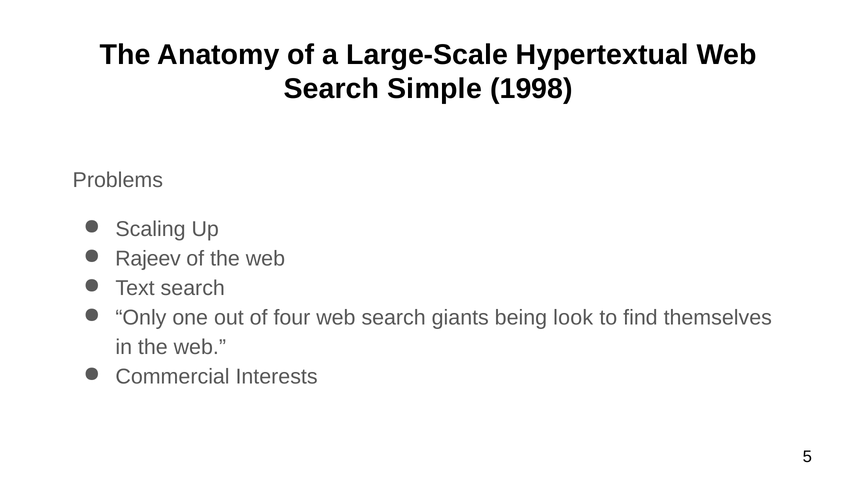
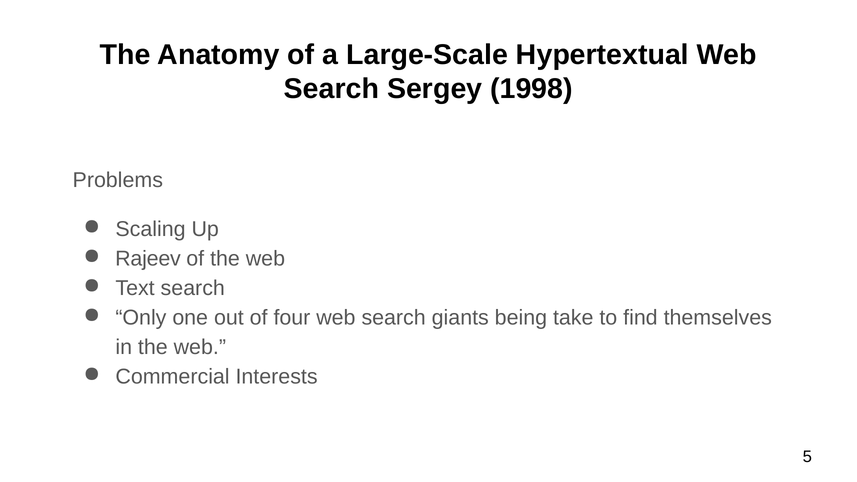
Simple: Simple -> Sergey (435, 89)
look: look -> take (573, 318)
